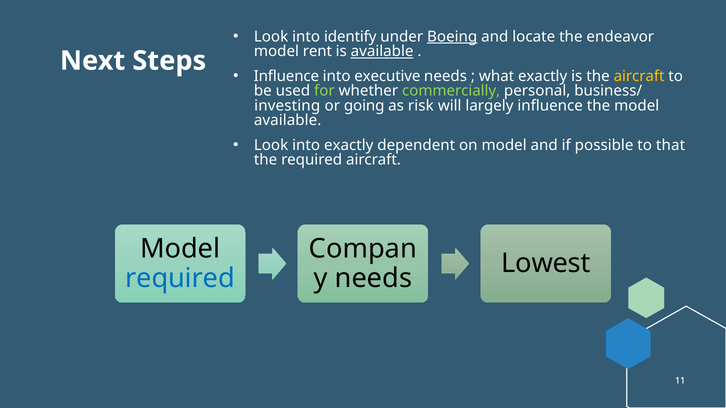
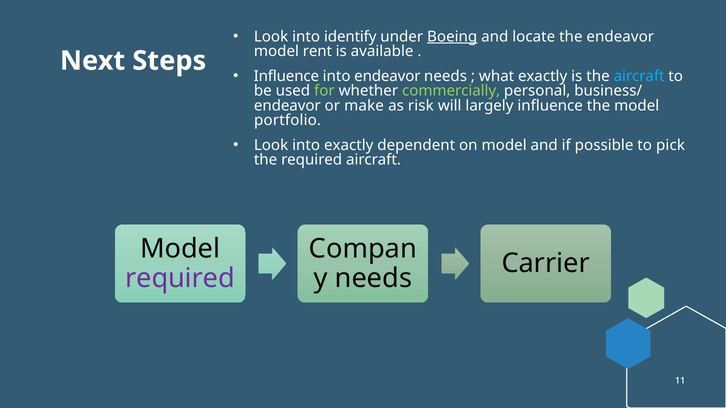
available underline: present -> none (382, 51)
into executive: executive -> endeavor (387, 76)
aircraft colour: yellow -> light blue (639, 76)
investing: investing -> endeavor (287, 106)
going: going -> make (364, 106)
available: available -> portfolio (288, 120)
that: that -> pick (671, 145)
Lowest: Lowest -> Carrier (546, 264)
required colour: blue -> purple (180, 278)
